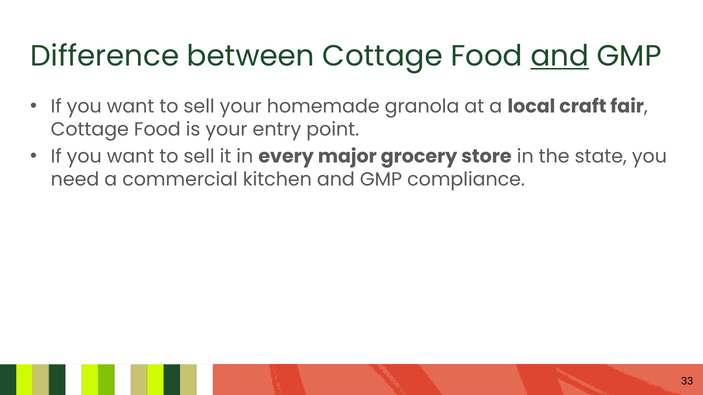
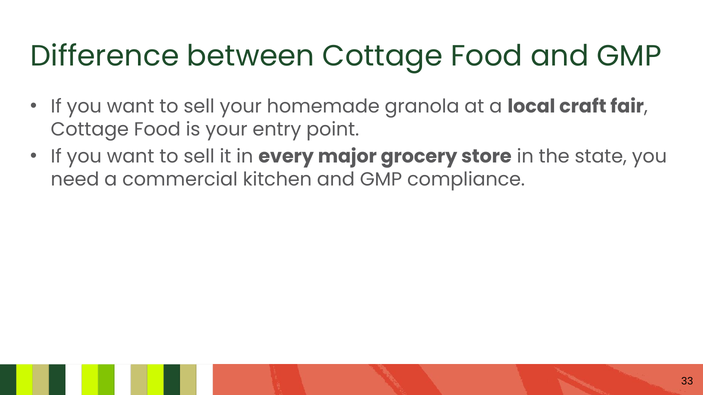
and underline: present -> none (560, 56)
